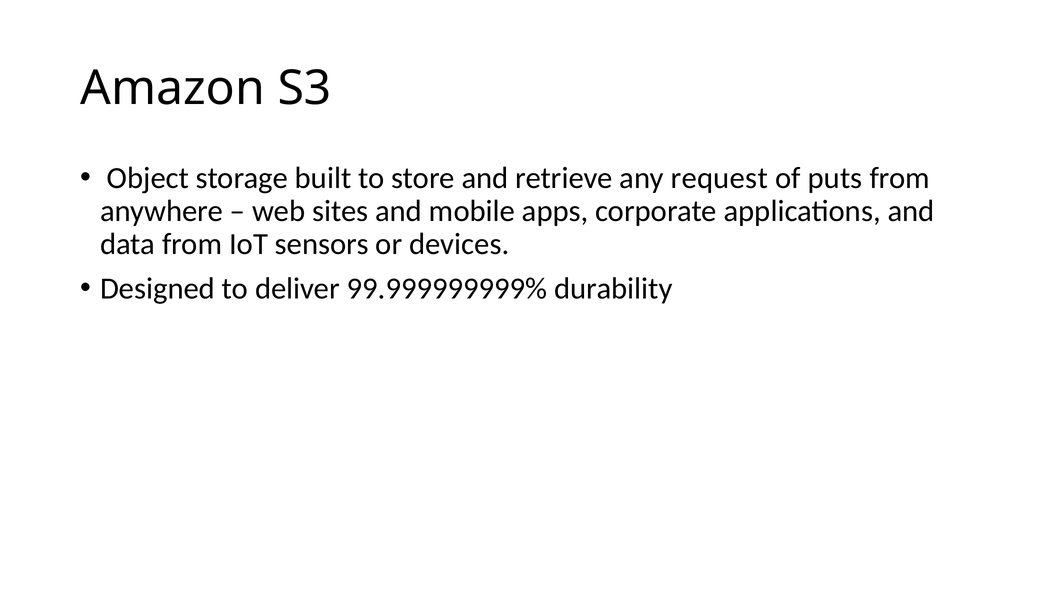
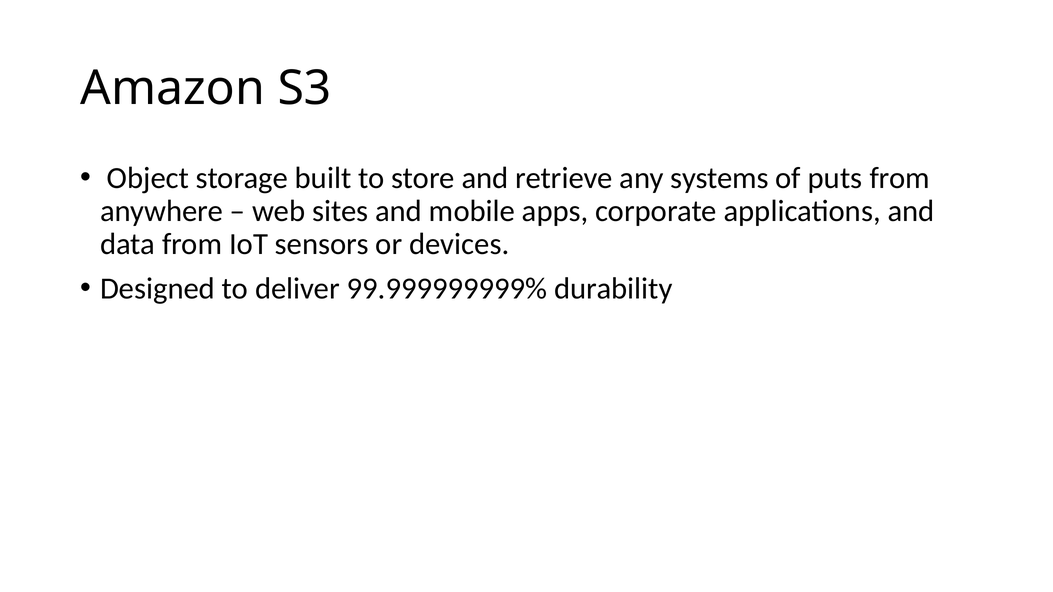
request: request -> systems (720, 178)
